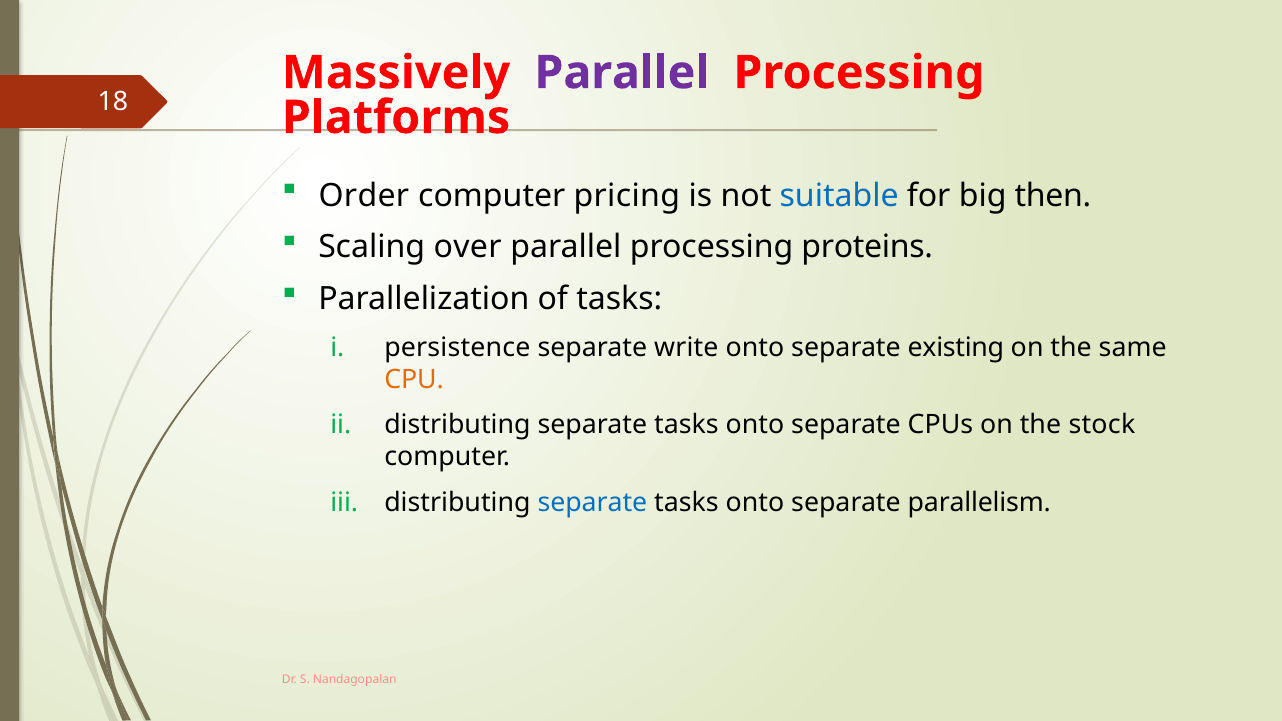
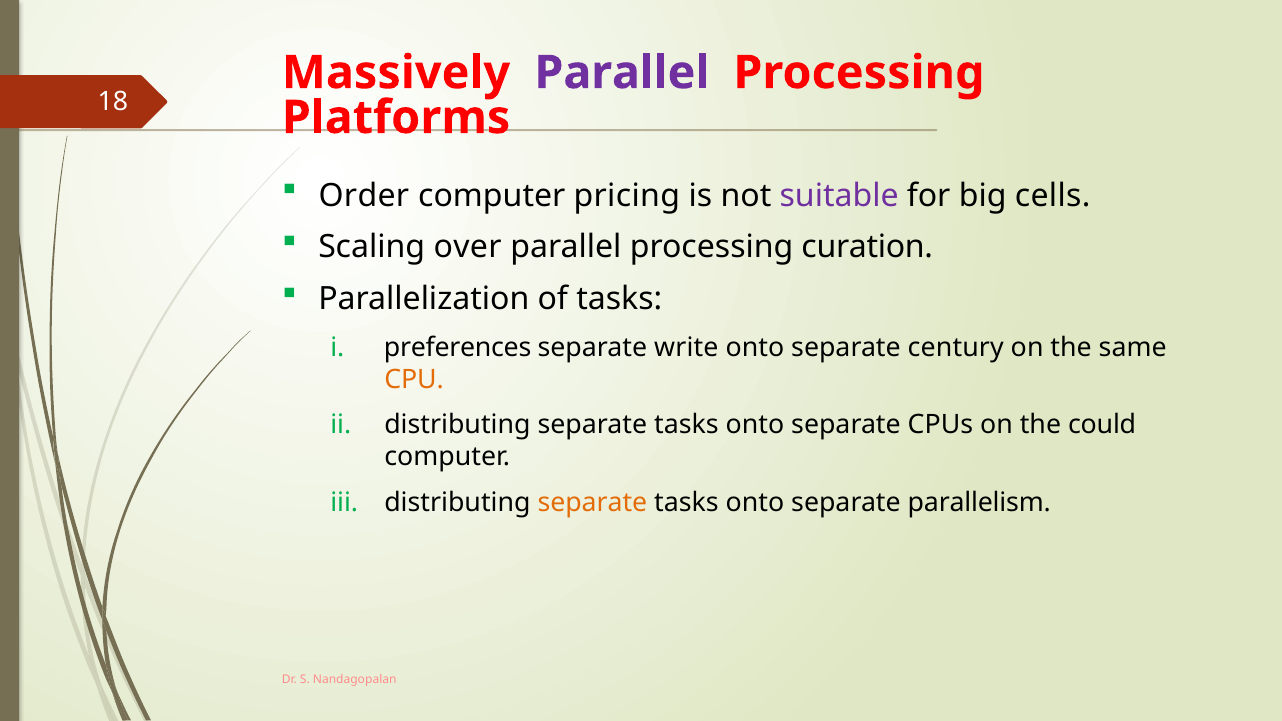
suitable colour: blue -> purple (839, 196)
then: then -> cells (1053, 196)
proteins: proteins -> curation (867, 247)
persistence: persistence -> preferences (458, 347)
existing: existing -> century (956, 347)
stock: stock -> could (1102, 425)
separate colour: blue -> orange (592, 502)
